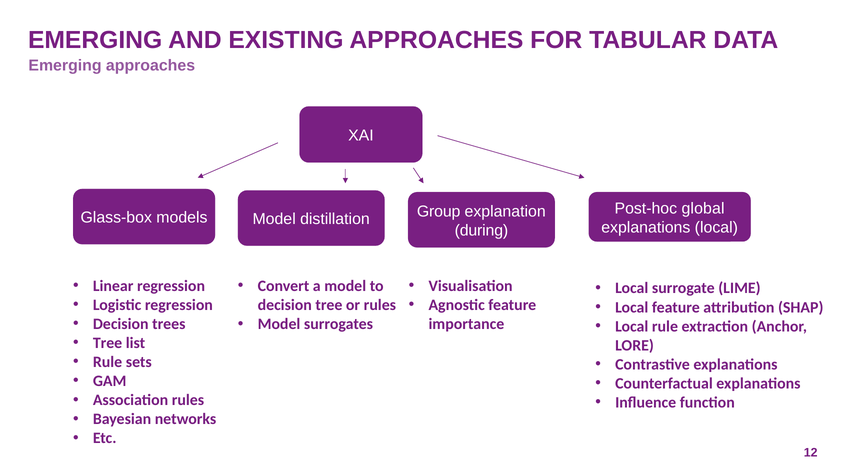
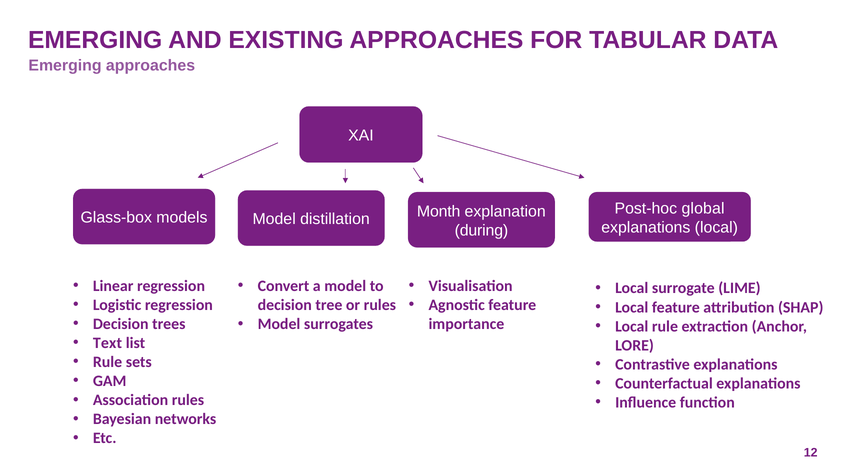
Group: Group -> Month (439, 212)
Tree: Tree -> Text (107, 343)
